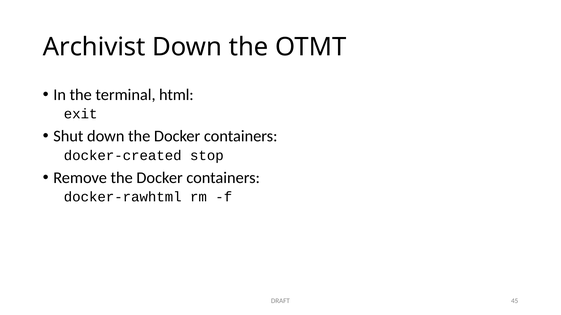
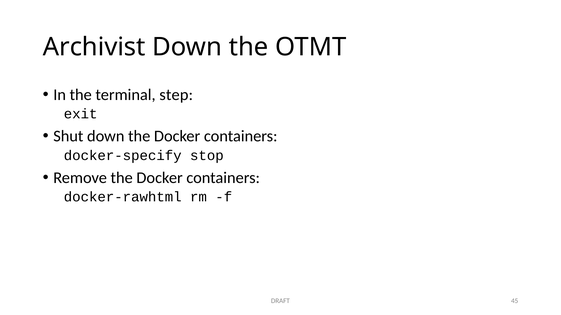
html: html -> step (176, 95)
docker-created: docker-created -> docker-specify (123, 156)
